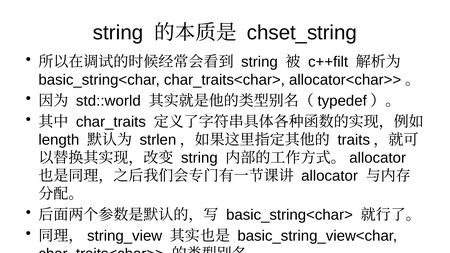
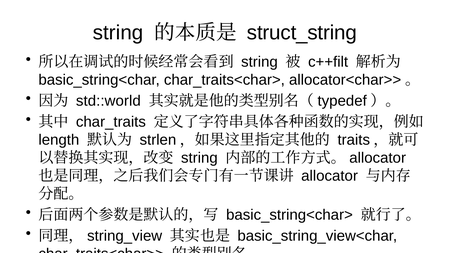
chset_string: chset_string -> struct_string (302, 33)
